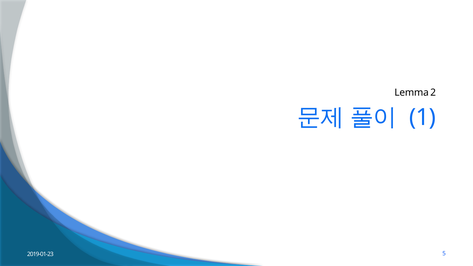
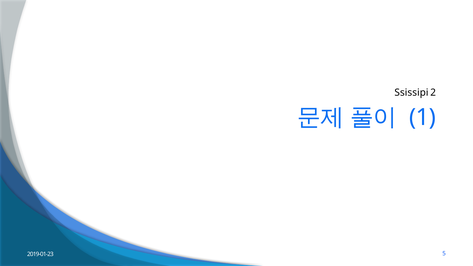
Lemma: Lemma -> Ssissipi (411, 93)
